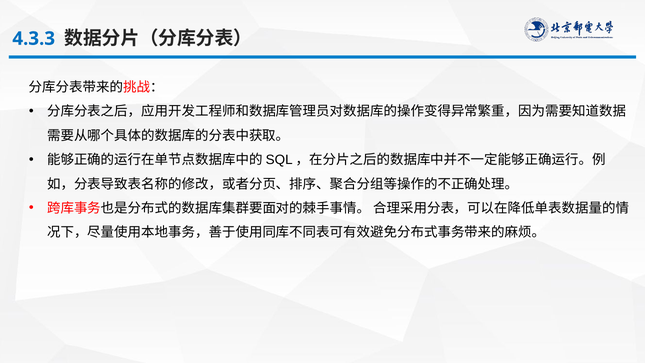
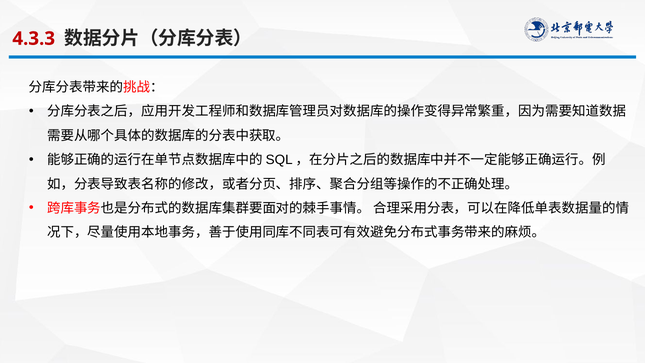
4.3.3 colour: blue -> red (34, 39)
